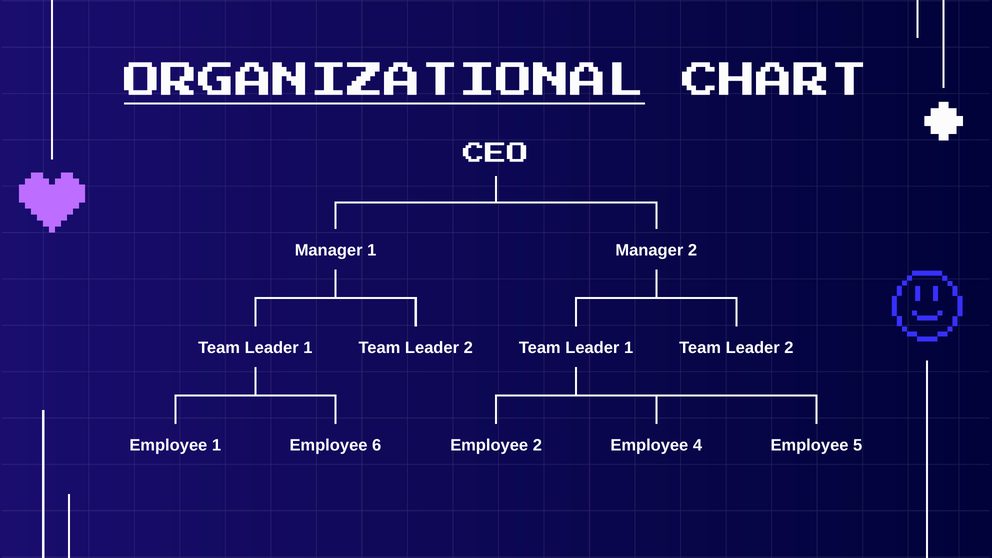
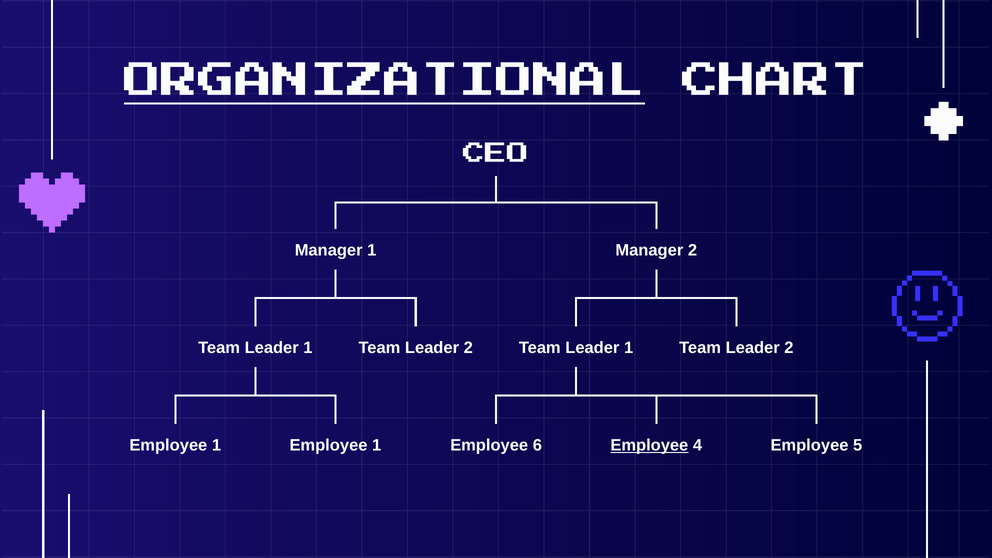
6: 6 -> 1 (377, 445)
Employee 2: 2 -> 6 (537, 445)
Employee underline: none -> present (649, 445)
